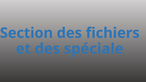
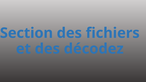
spéciale: spéciale -> décodez (94, 49)
